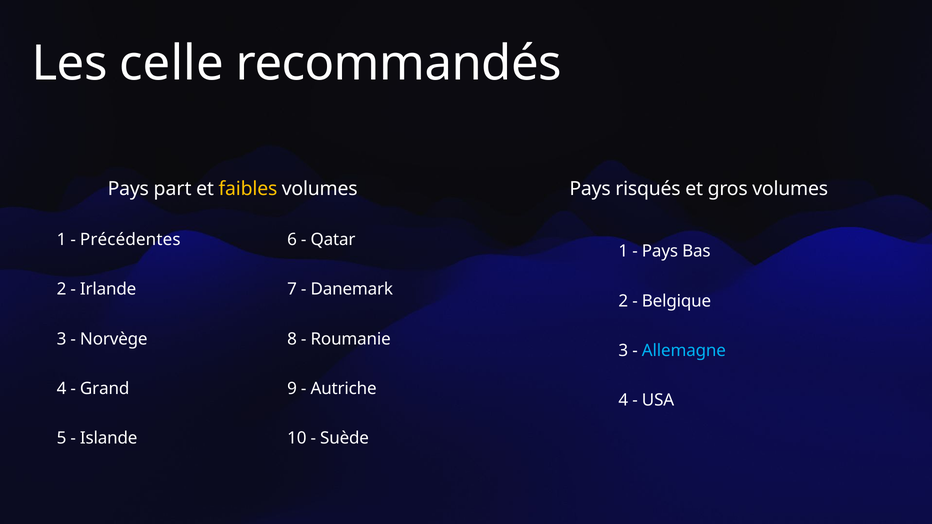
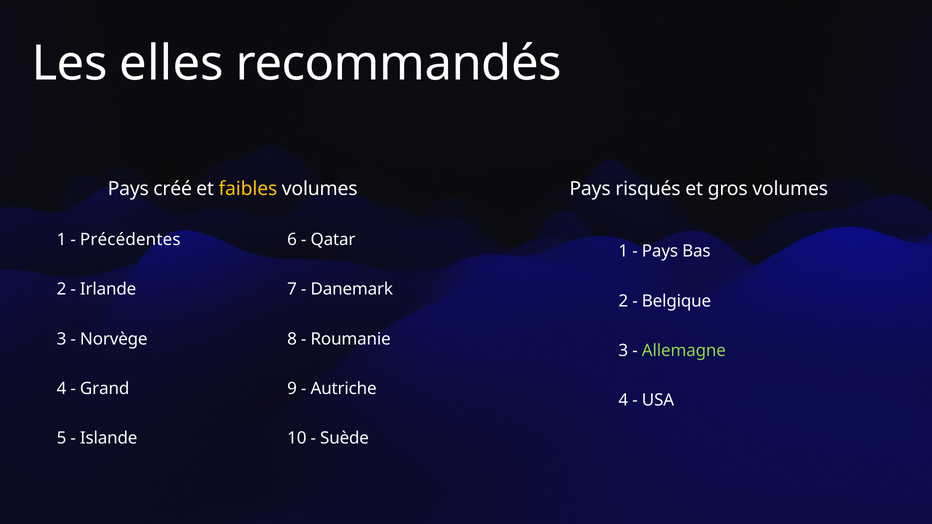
celle: celle -> elles (172, 64)
part: part -> créé (173, 189)
Allemagne colour: light blue -> light green (684, 351)
